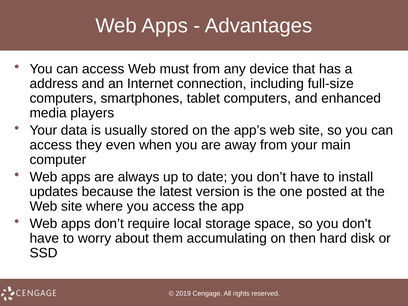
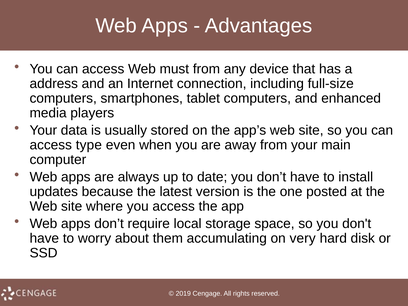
they: they -> type (89, 145)
then: then -> very (303, 238)
